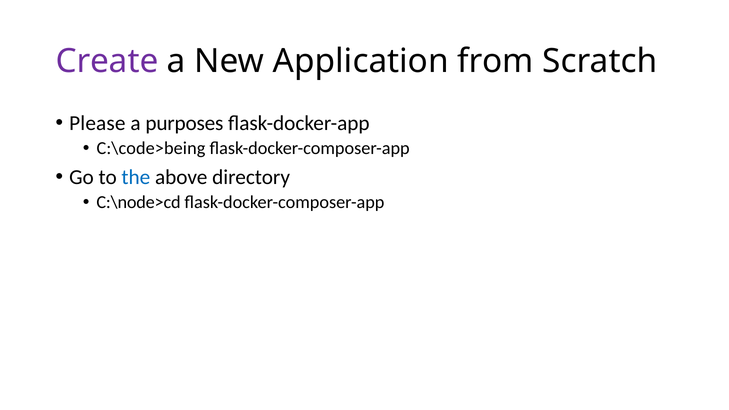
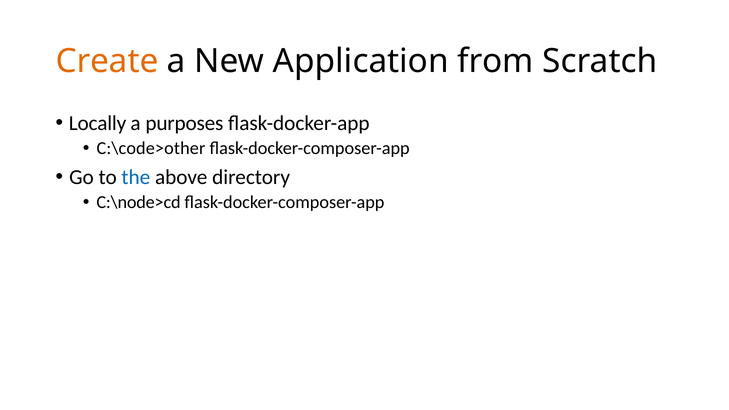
Create colour: purple -> orange (107, 61)
Please: Please -> Locally (98, 123)
C:\code>being: C:\code>being -> C:\code>other (151, 148)
